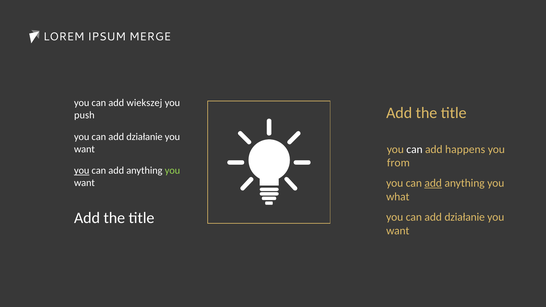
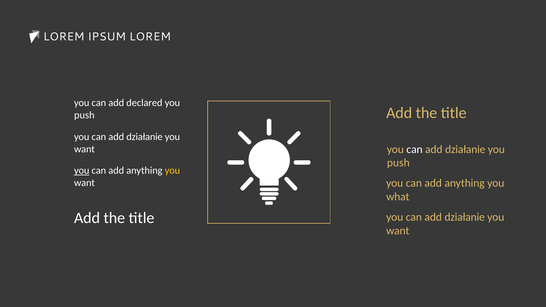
IPSUM MERGE: MERGE -> LOREM (150, 37)
wiekszej: wiekszej -> declared (144, 103)
happens: happens -> działanie (465, 149)
from: from -> push (398, 163)
you colour: light green -> yellow (172, 171)
add underline: present -> none (433, 183)
